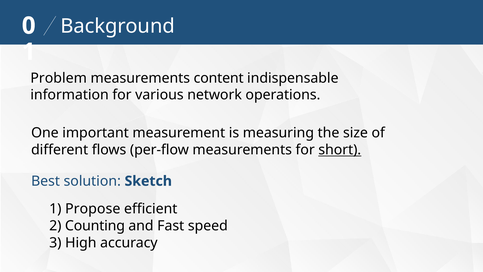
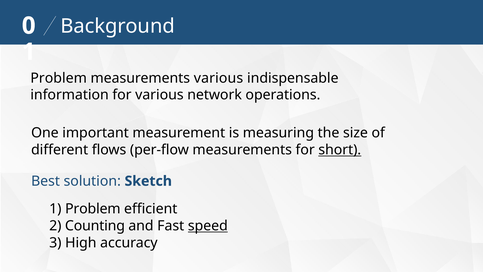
measurements content: content -> various (219, 78)
1 Propose: Propose -> Problem (93, 209)
speed underline: none -> present (208, 226)
